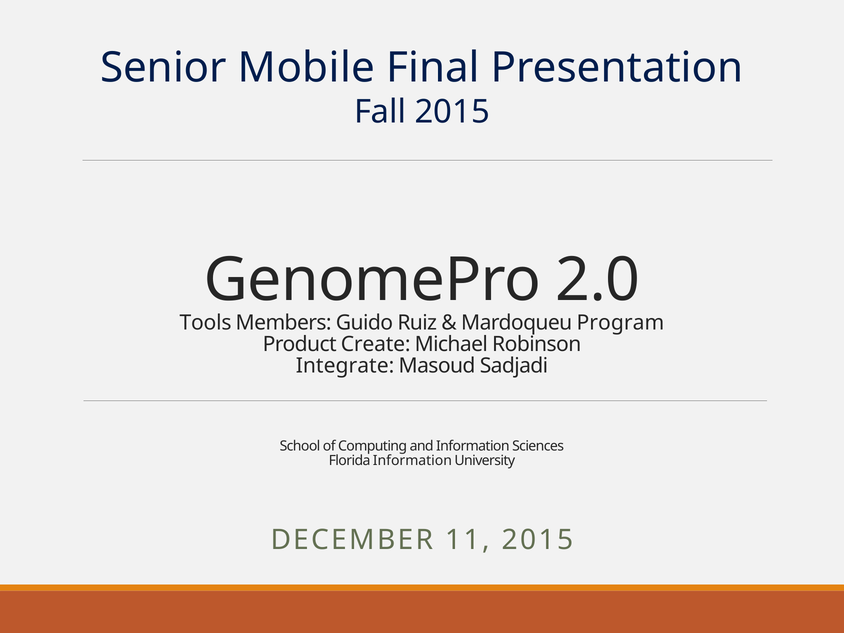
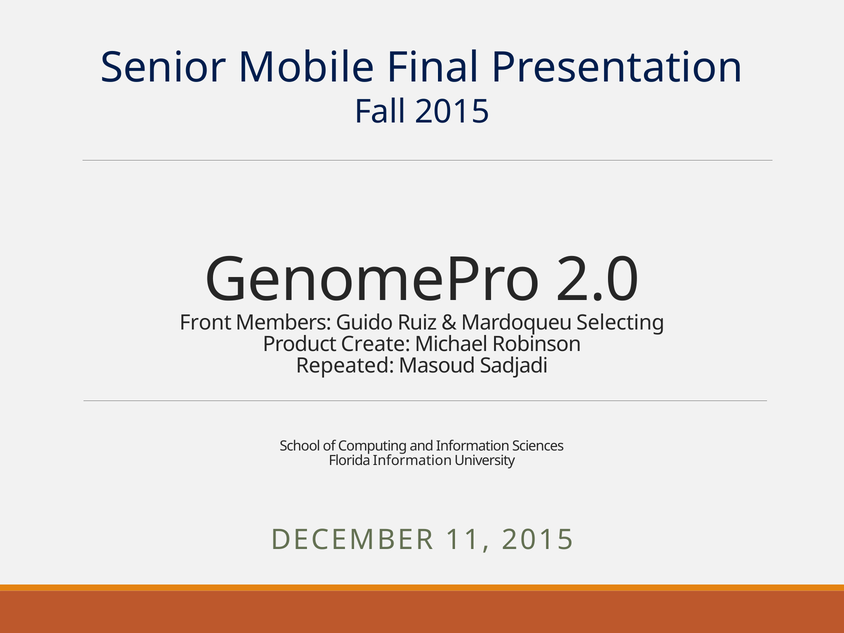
Tools: Tools -> Front (206, 323)
Program: Program -> Selecting (621, 323)
Integrate: Integrate -> Repeated (345, 366)
